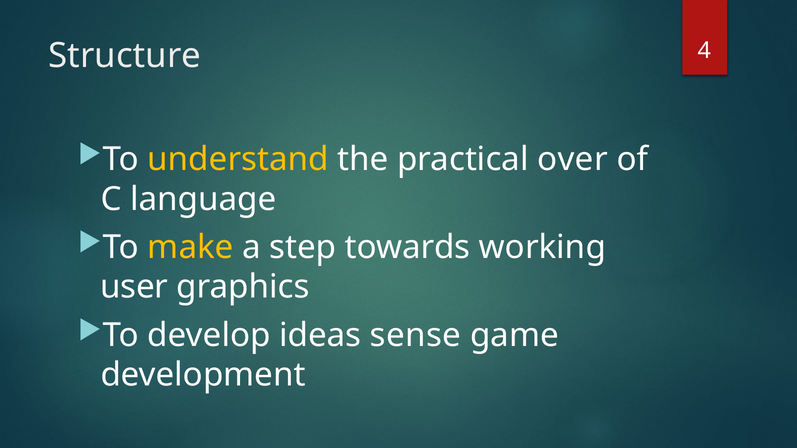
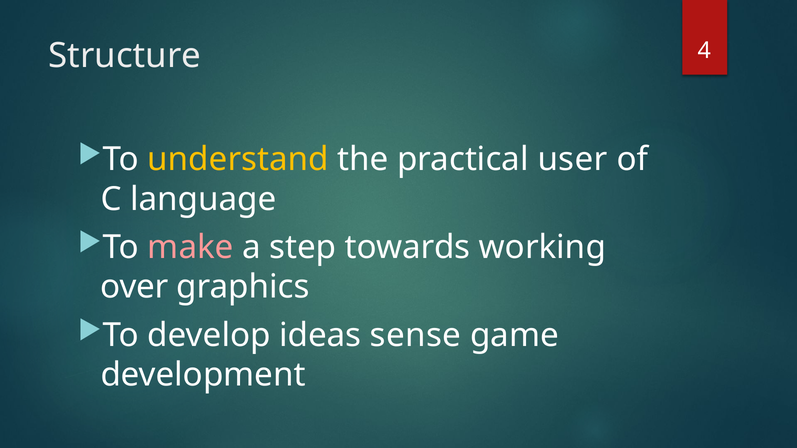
over: over -> user (573, 159)
make colour: yellow -> pink (191, 247)
user: user -> over (134, 287)
